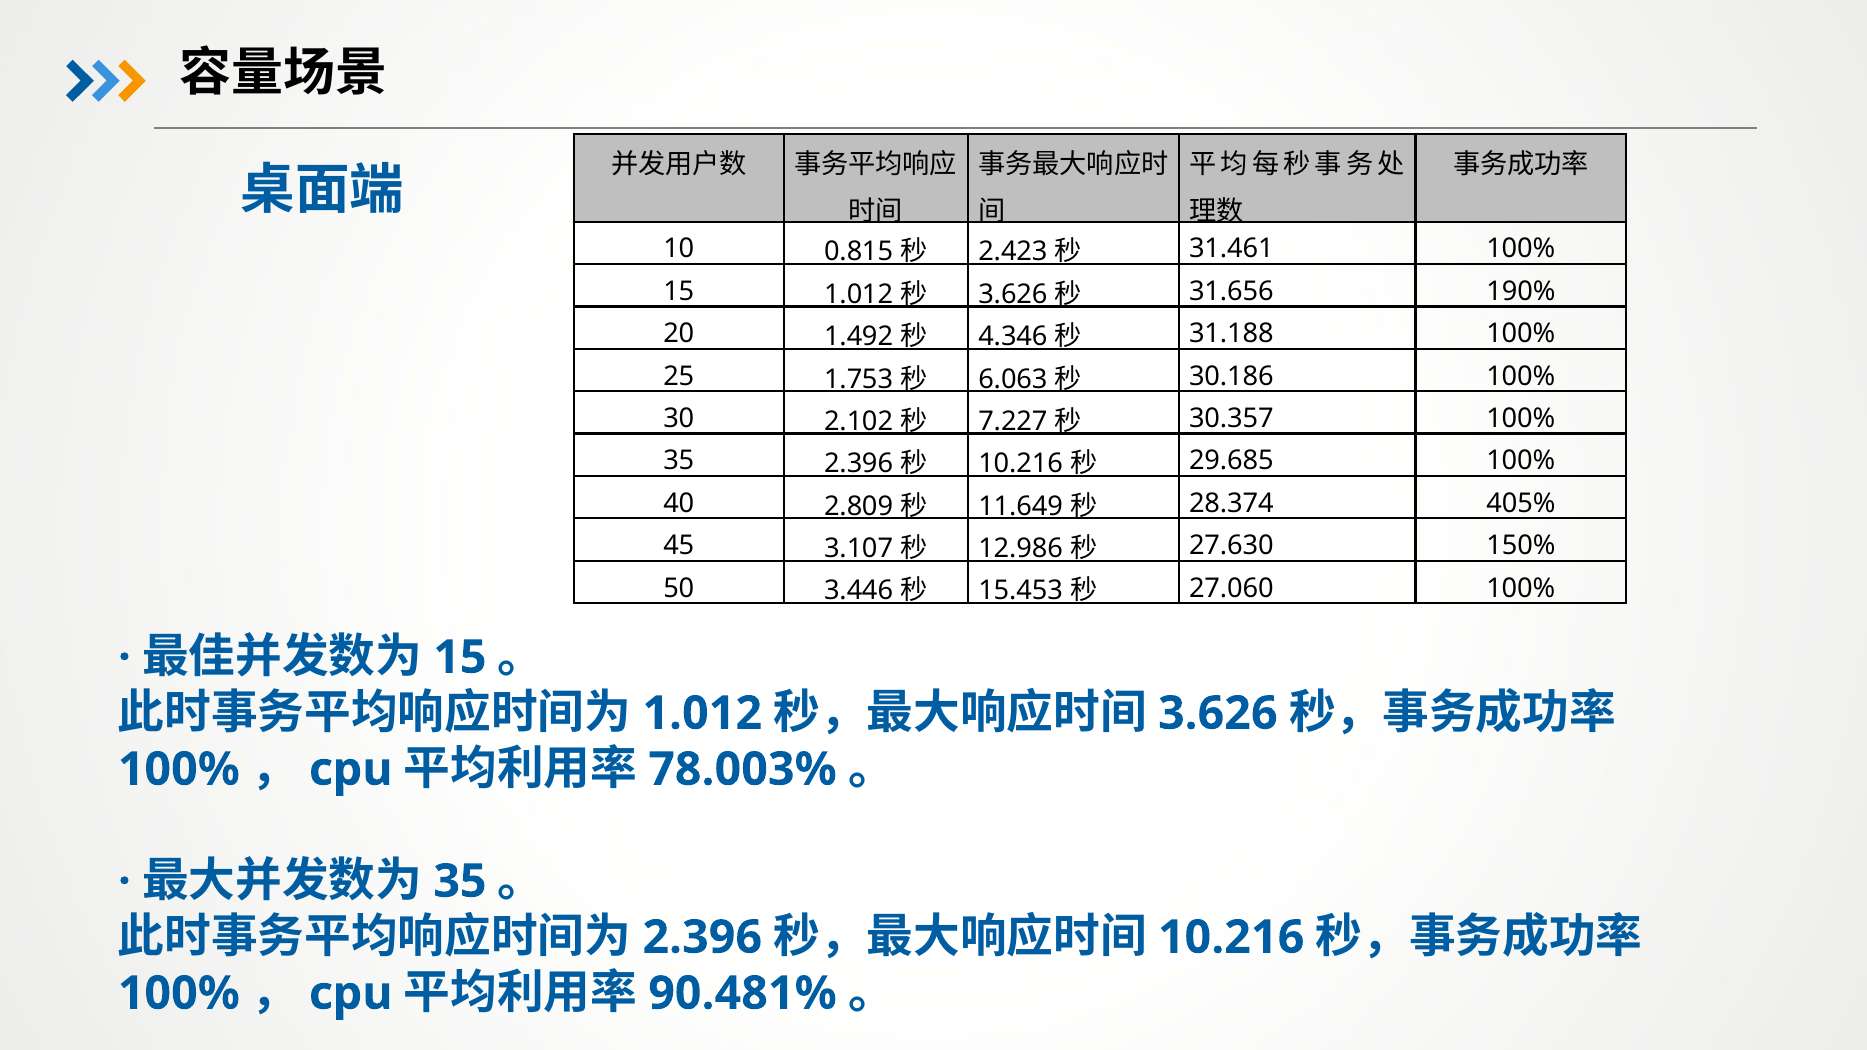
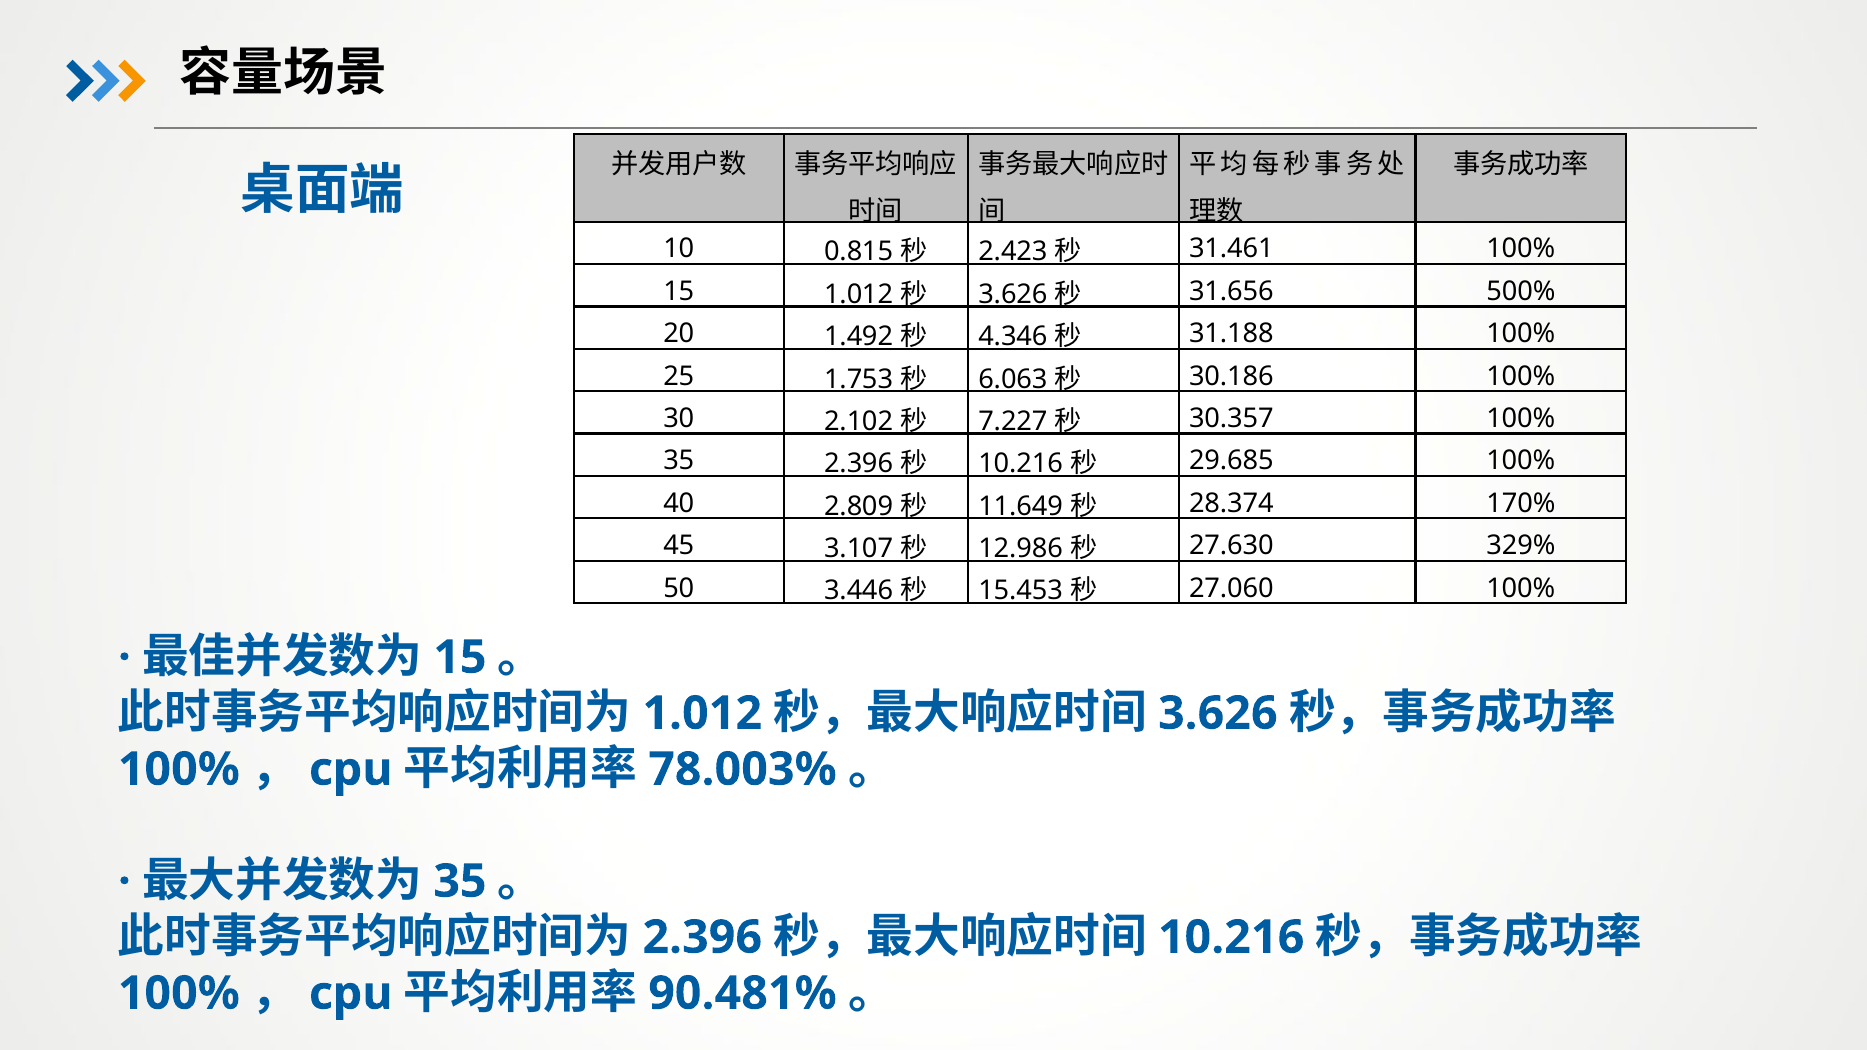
190%: 190% -> 500% (1521, 292)
405%: 405% -> 170% (1521, 503)
150%: 150% -> 329% (1521, 546)
